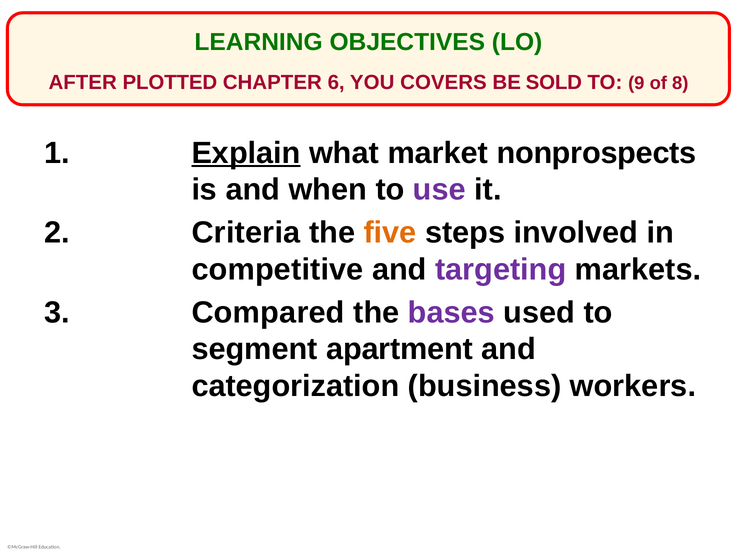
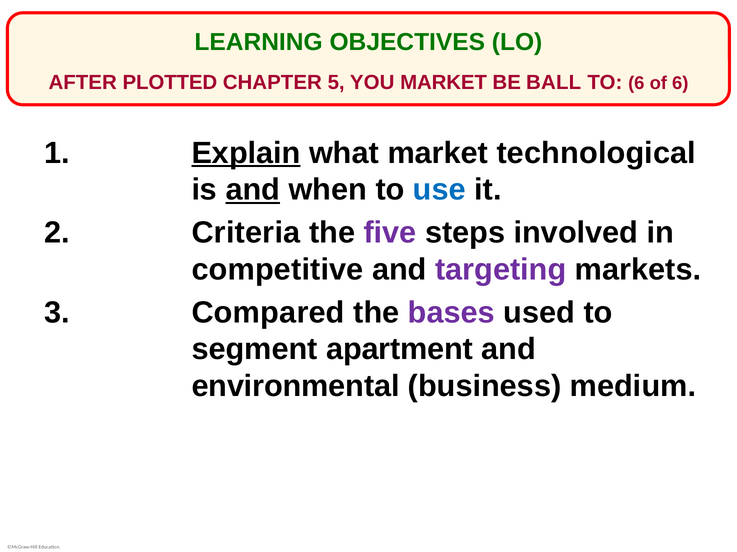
6: 6 -> 5 (336, 82)
YOU COVERS: COVERS -> MARKET (444, 82)
SOLD: SOLD -> BALL (554, 82)
TO 9: 9 -> 6 (636, 83)
of 8: 8 -> 6 (680, 83)
nonprospects: nonprospects -> technological (596, 153)
and underline: none -> present (253, 190)
use colour: purple -> blue (439, 190)
five colour: orange -> purple (390, 233)
categorization: categorization -> environmental (296, 387)
workers: workers -> medium (633, 387)
